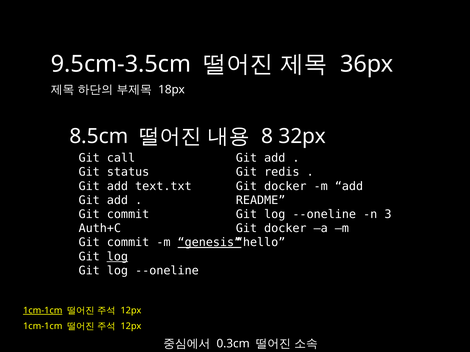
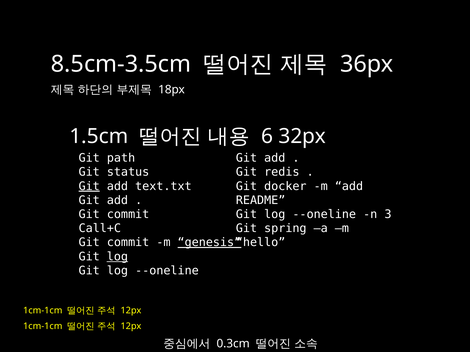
9.5cm-3.5cm: 9.5cm-3.5cm -> 8.5cm-3.5cm (121, 64)
8.5cm: 8.5cm -> 1.5cm (99, 137)
8: 8 -> 6 (267, 137)
call: call -> path (121, 158)
Git underline: none -> present (89, 186)
Auth+C: Auth+C -> Call+C (100, 229)
docker: docker -> spring (285, 229)
1cm-1cm underline: present -> none (43, 311)
